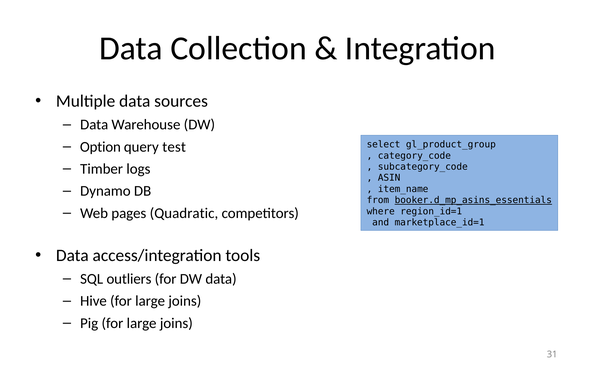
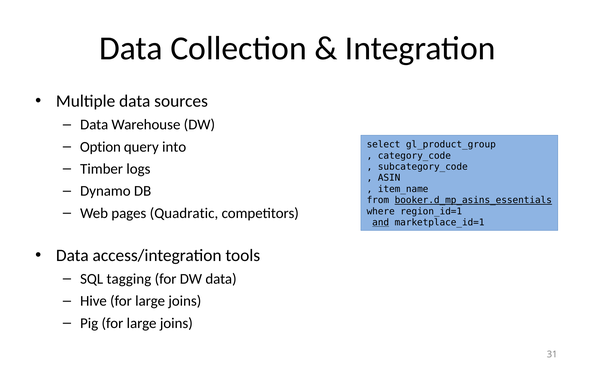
test: test -> into (174, 147)
and underline: none -> present (381, 222)
outliers: outliers -> tagging (129, 279)
